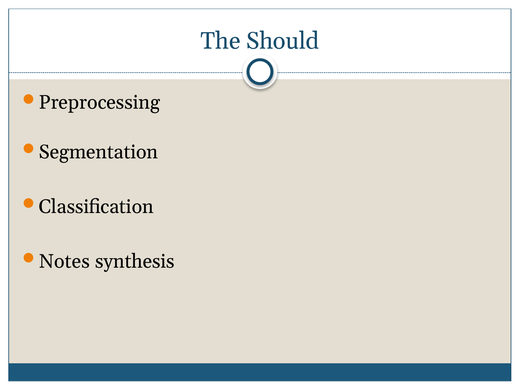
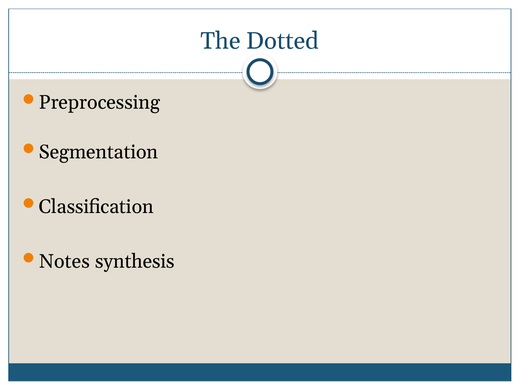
Should: Should -> Dotted (283, 41)
